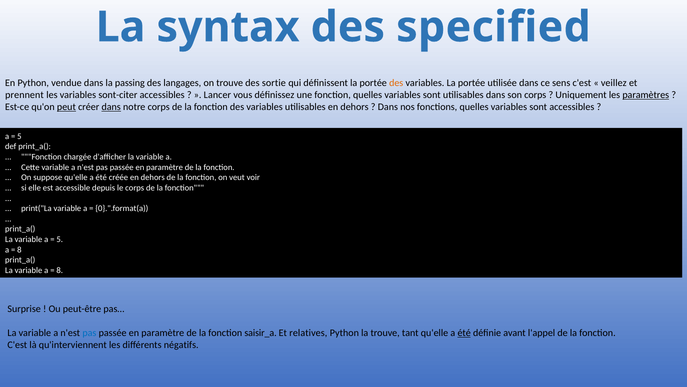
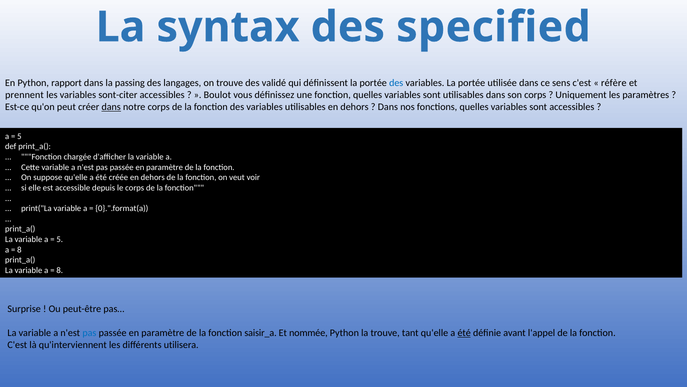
vendue: vendue -> rapport (67, 83)
sortie: sortie -> validé (274, 83)
des colour: orange -> blue (396, 83)
veillez: veillez -> réfère (614, 83)
Lancer: Lancer -> Boulot (217, 95)
paramètres underline: present -> none (646, 95)
peut underline: present -> none (66, 107)
relatives: relatives -> nommée (308, 333)
négatifs: négatifs -> utilisera (181, 345)
